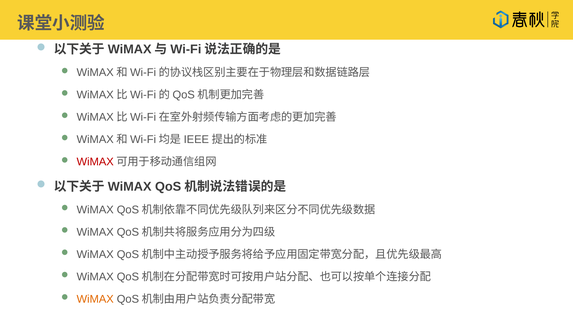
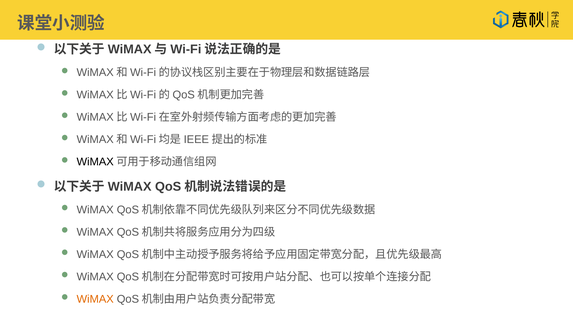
WiMAX colour: red -> black (95, 162)
